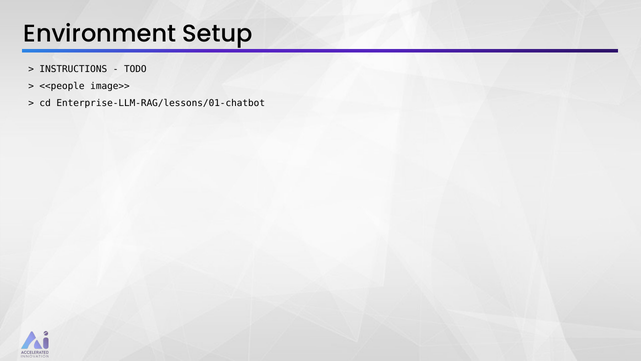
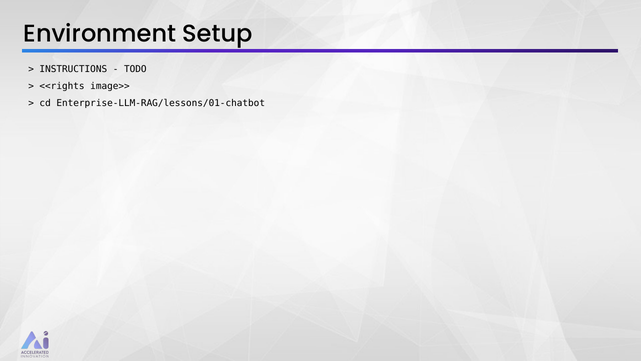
<<people: <<people -> <<rights (62, 86)
